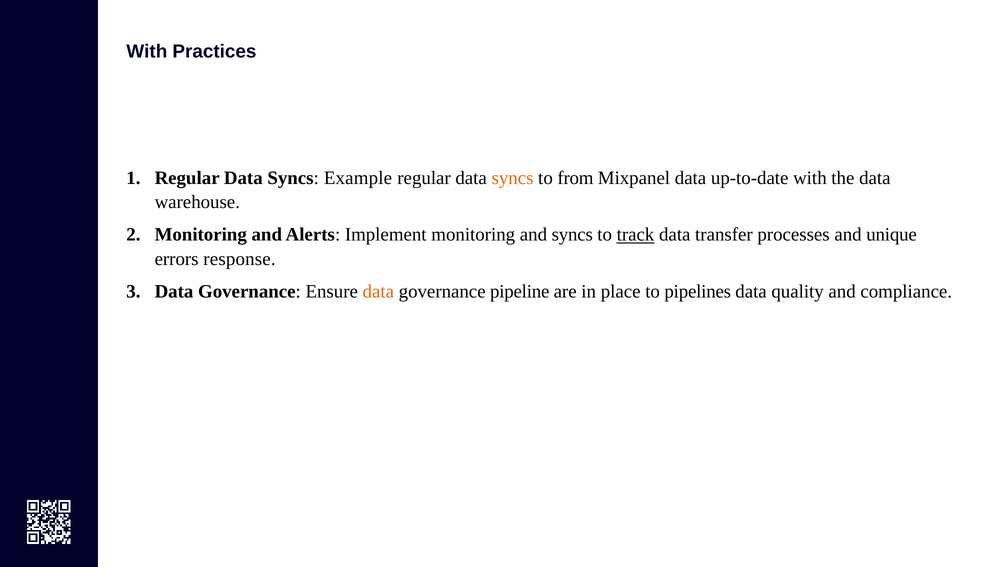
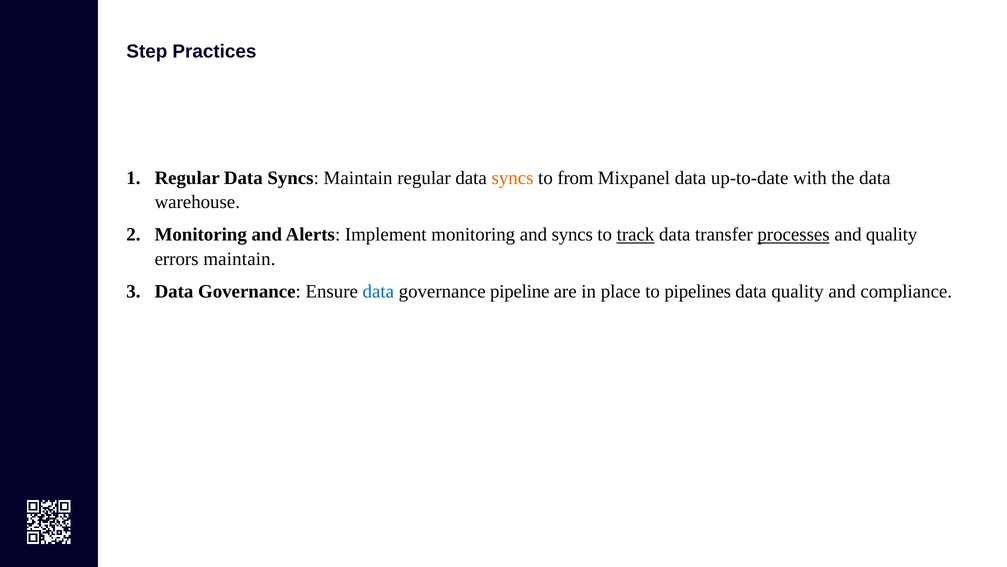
With: With -> Step (147, 52)
Syncs Example: Example -> Maintain (358, 178)
processes underline: none -> present (794, 234)
and unique: unique -> quality (892, 234)
errors response: response -> maintain (239, 259)
data colour: orange -> blue (378, 291)
